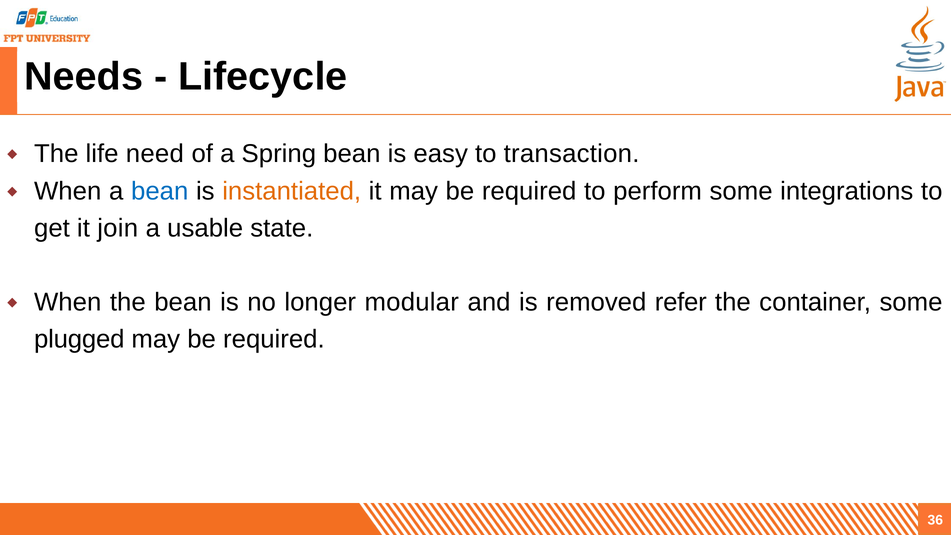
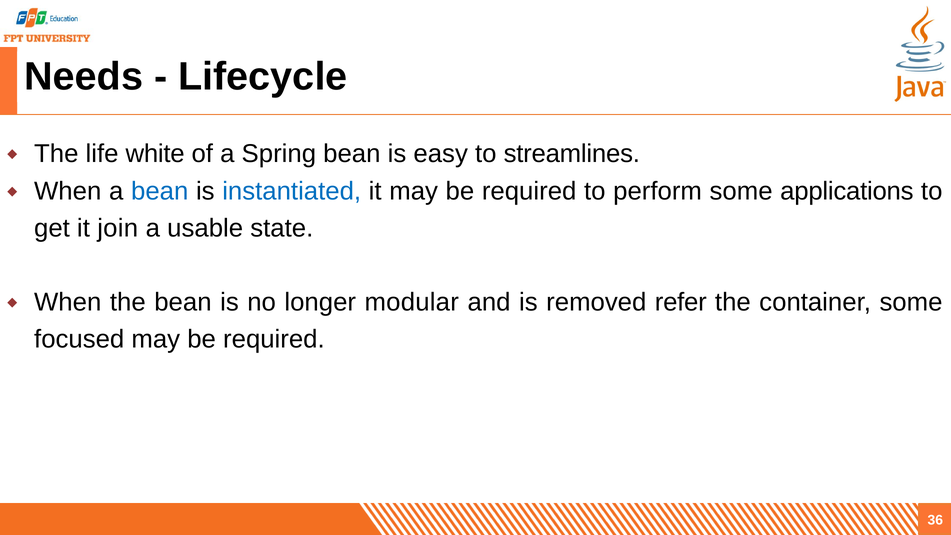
need: need -> white (155, 154)
transaction: transaction -> streamlines (572, 154)
instantiated colour: orange -> blue (292, 191)
integrations: integrations -> applications (847, 191)
plugged: plugged -> focused (79, 339)
